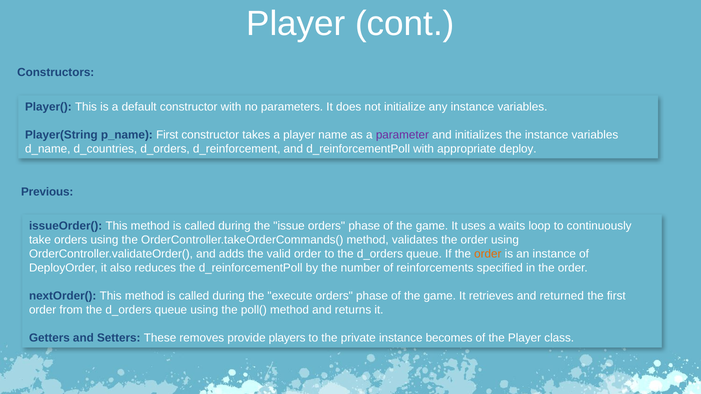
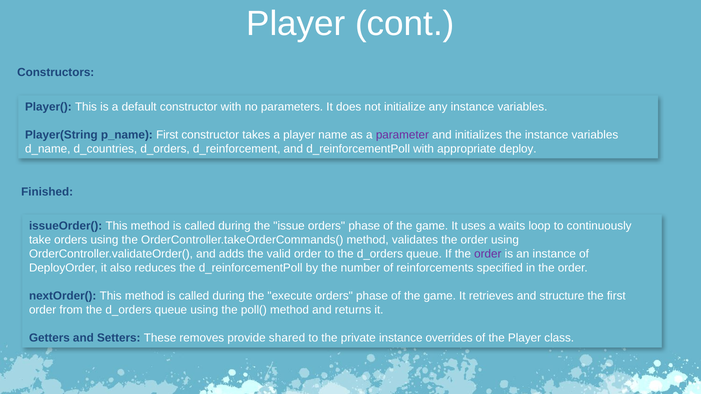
Previous: Previous -> Finished (47, 192)
order colour: orange -> purple (488, 254)
returned: returned -> structure (562, 296)
players: players -> shared (287, 338)
becomes: becomes -> overrides (449, 338)
